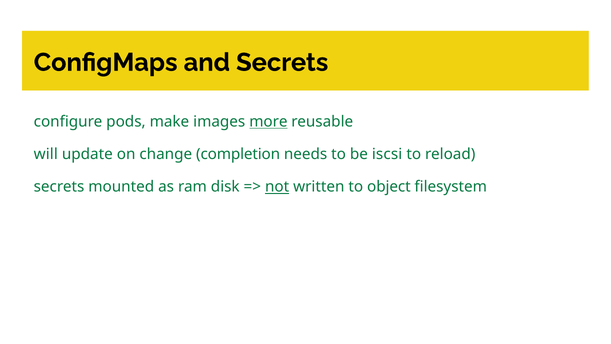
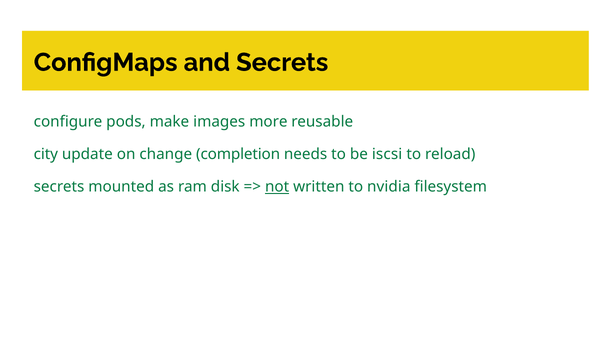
more underline: present -> none (268, 122)
will: will -> city (46, 154)
object: object -> nvidia (389, 187)
